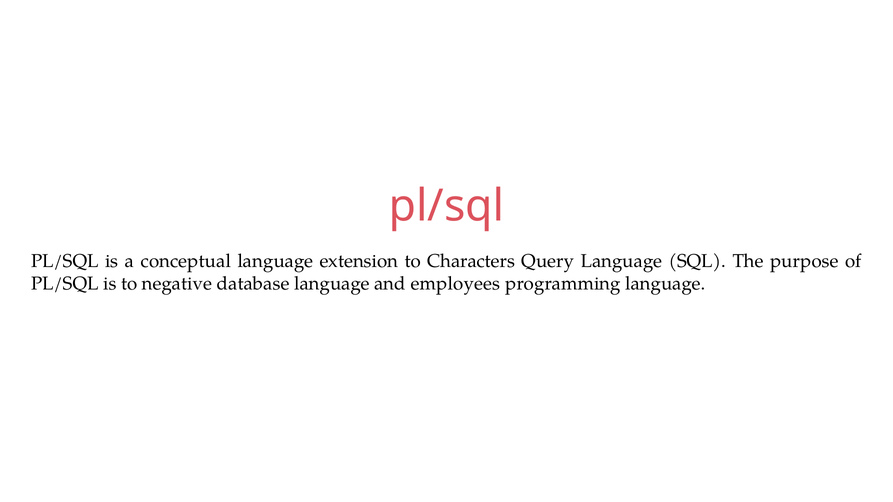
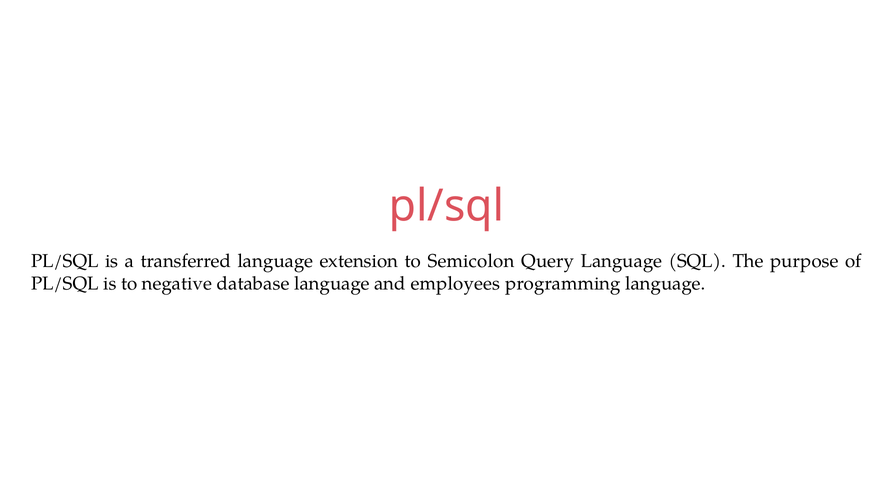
conceptual: conceptual -> transferred (186, 261)
Characters: Characters -> Semicolon (471, 261)
